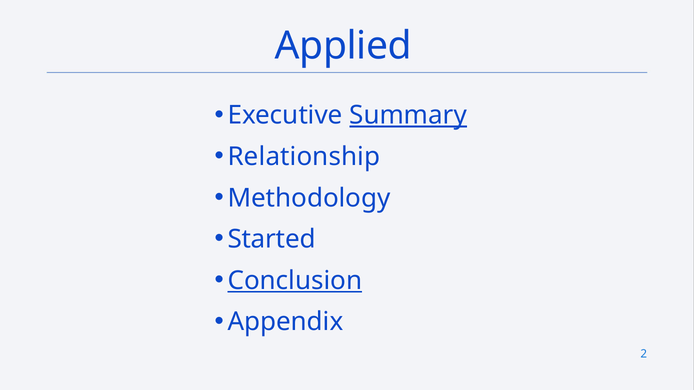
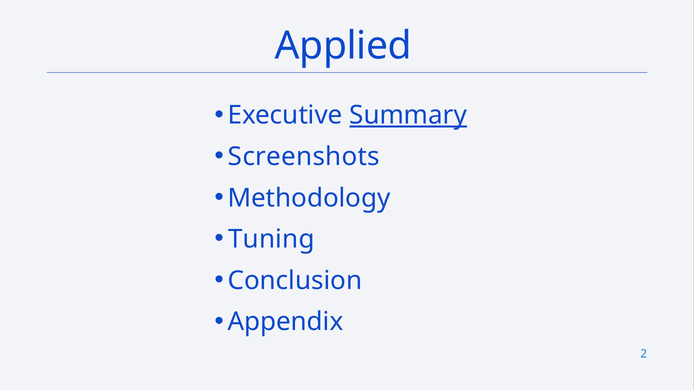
Relationship: Relationship -> Screenshots (304, 157)
Started: Started -> Tuning (271, 239)
Conclusion underline: present -> none (295, 281)
